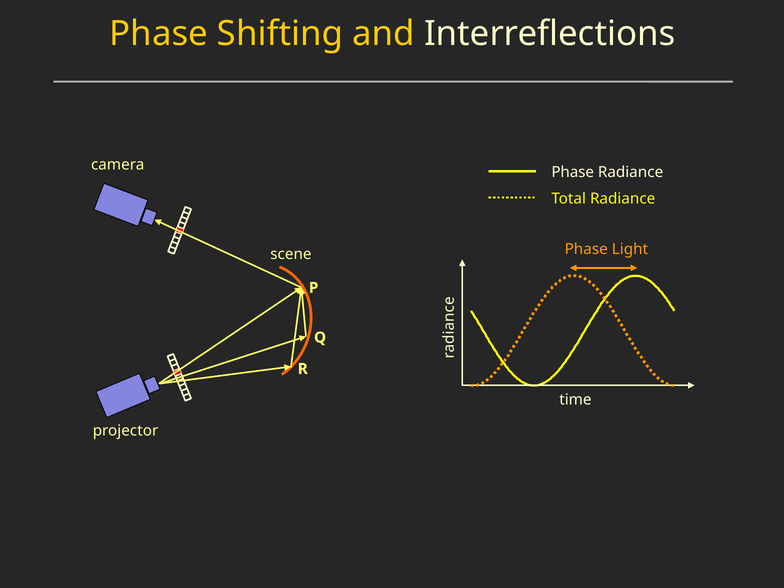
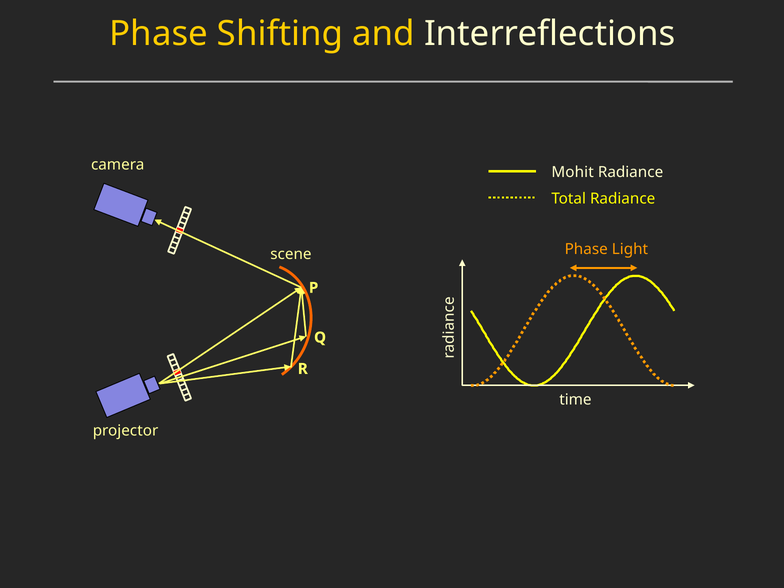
Phase: Phase -> Mohit (573, 172)
